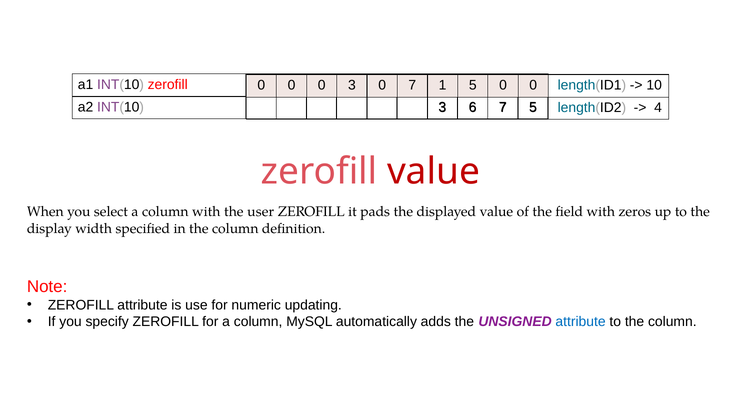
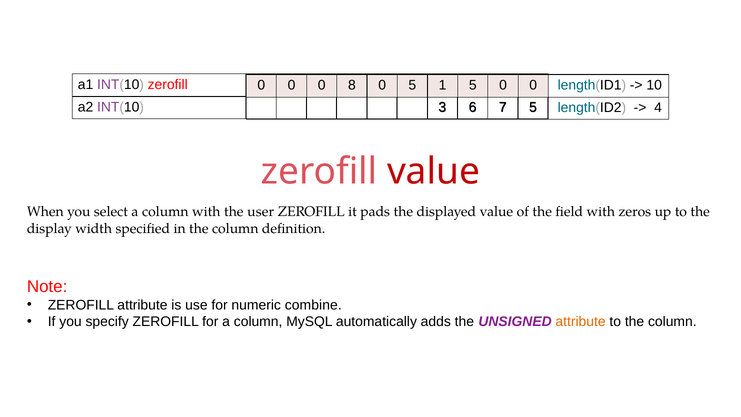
0 3: 3 -> 8 (352, 85)
0 7: 7 -> 5 (412, 85)
updating: updating -> combine (313, 305)
attribute colour: blue -> orange (581, 322)
